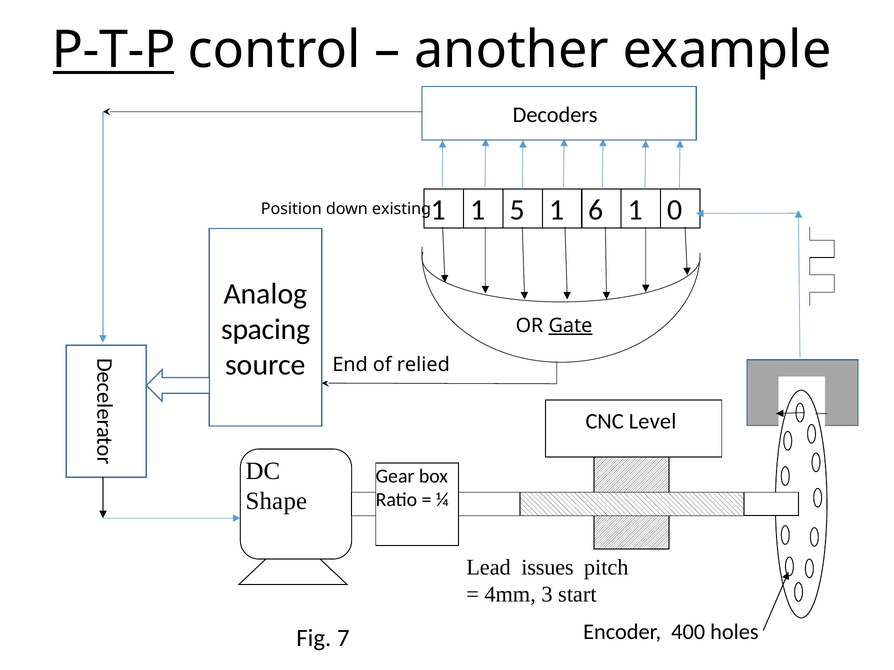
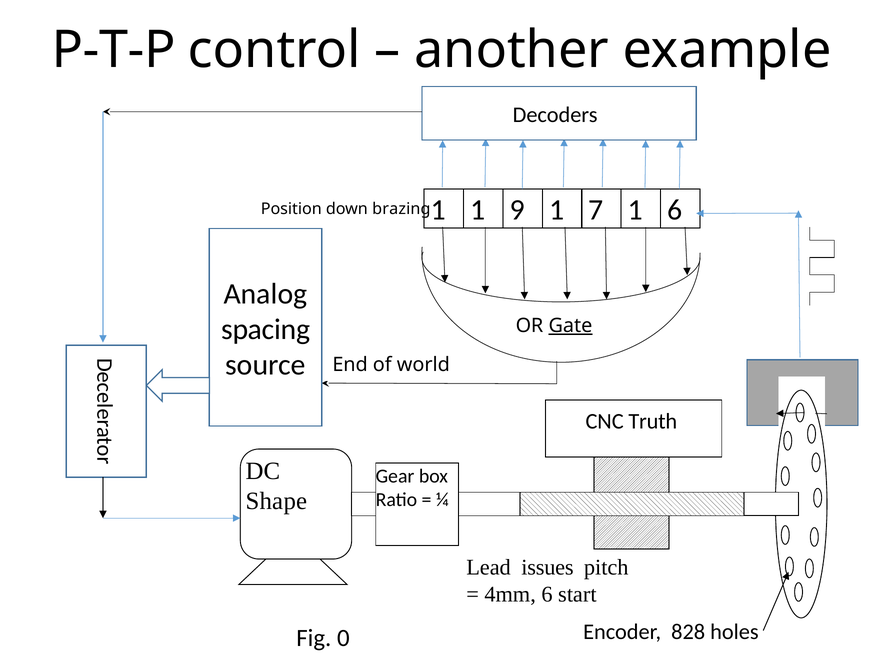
P-T-P underline: present -> none (114, 50)
5: 5 -> 9 (517, 210)
6: 6 -> 7 (596, 210)
1 0: 0 -> 6 (675, 210)
existing: existing -> brazing (401, 209)
relied: relied -> world (423, 365)
Level: Level -> Truth (653, 422)
4mm 3: 3 -> 6 (547, 595)
400: 400 -> 828 (688, 632)
7: 7 -> 0 (343, 639)
